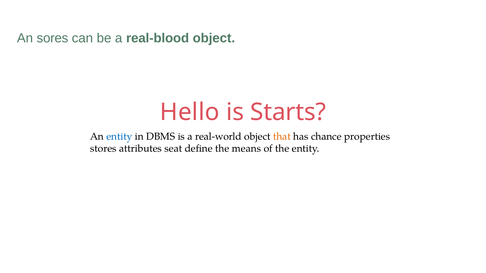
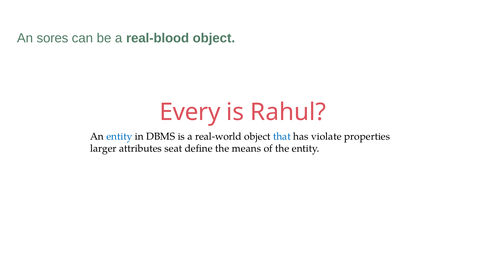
Hello: Hello -> Every (190, 112)
Starts: Starts -> Rahul (288, 112)
that colour: orange -> blue (282, 137)
chance: chance -> violate (326, 137)
stores: stores -> larger (103, 149)
